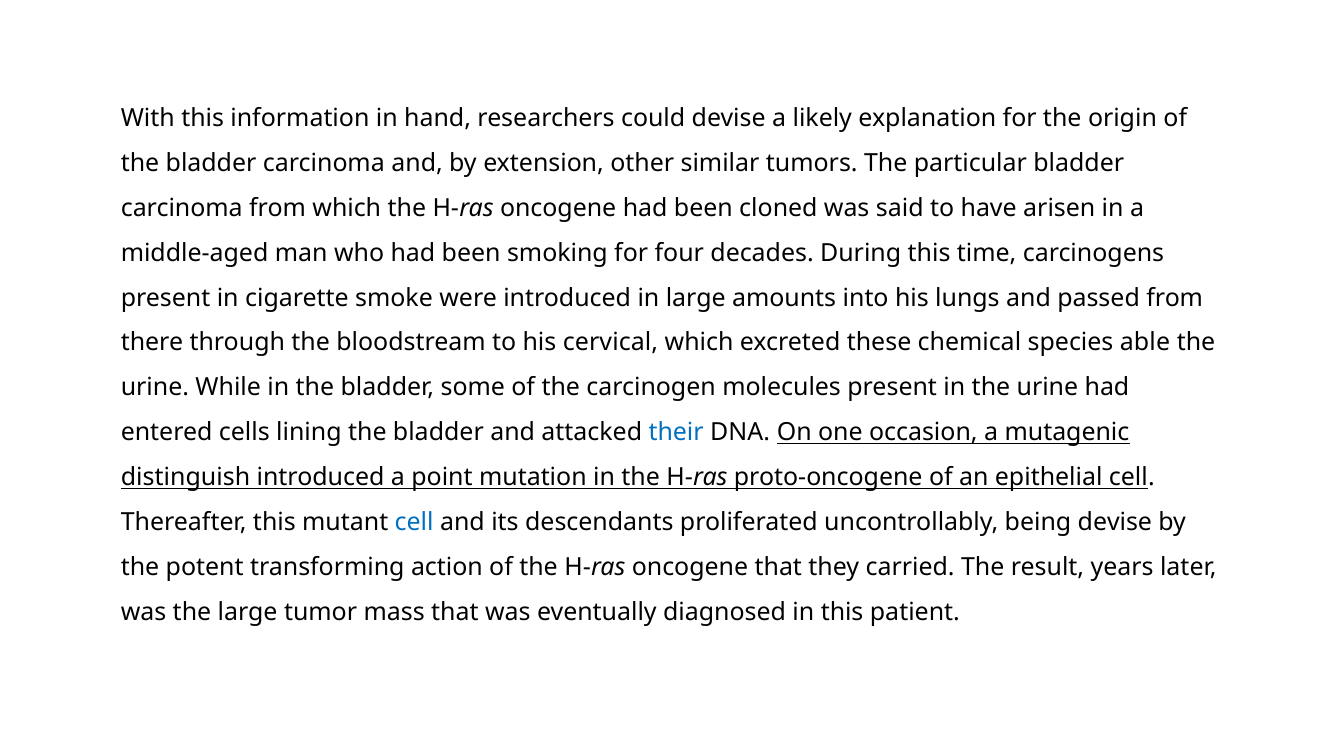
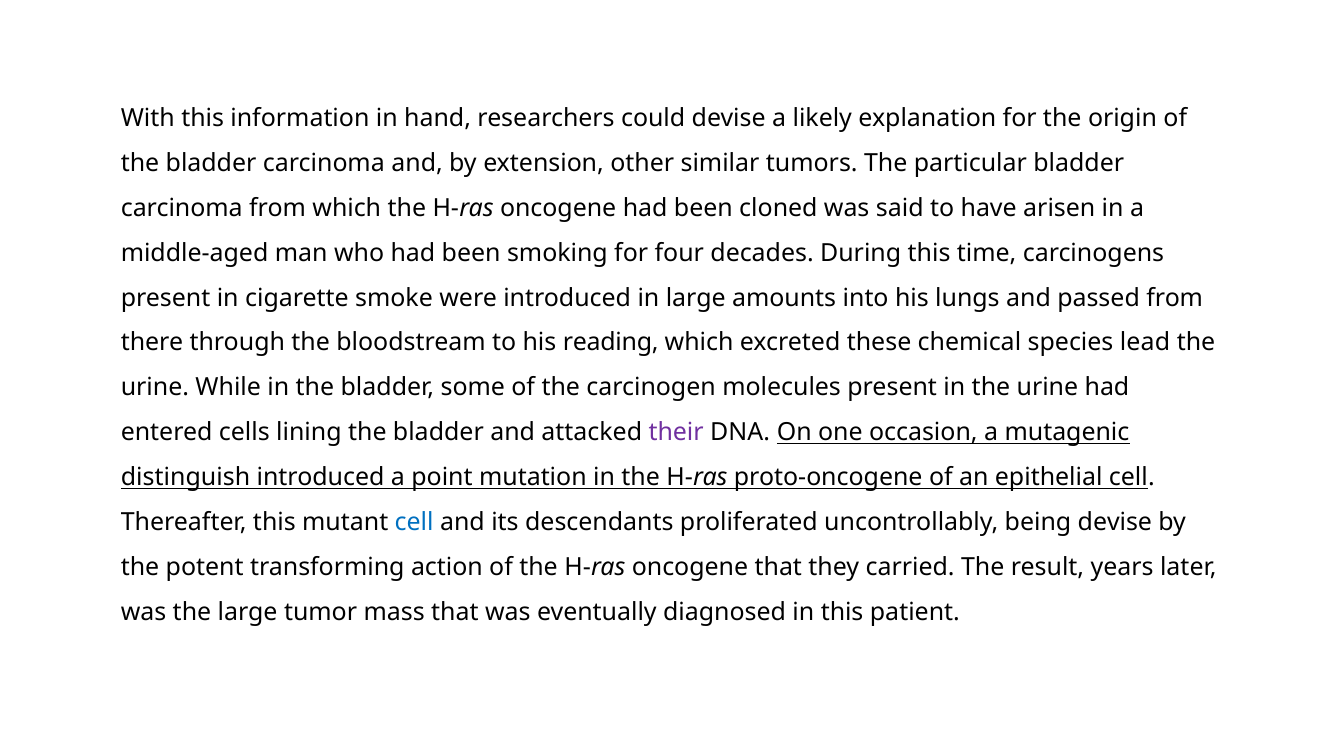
cervical: cervical -> reading (611, 343)
able: able -> lead (1145, 343)
their colour: blue -> purple (676, 433)
